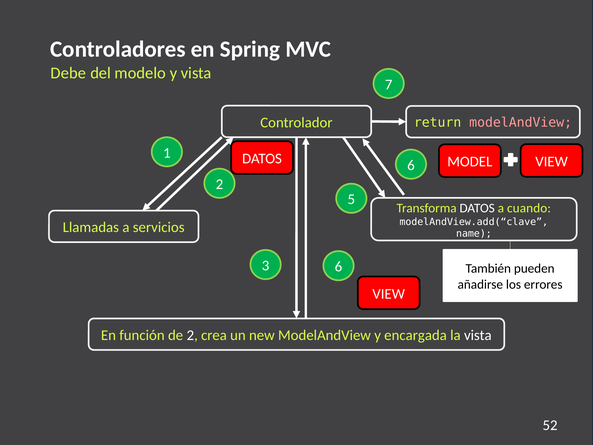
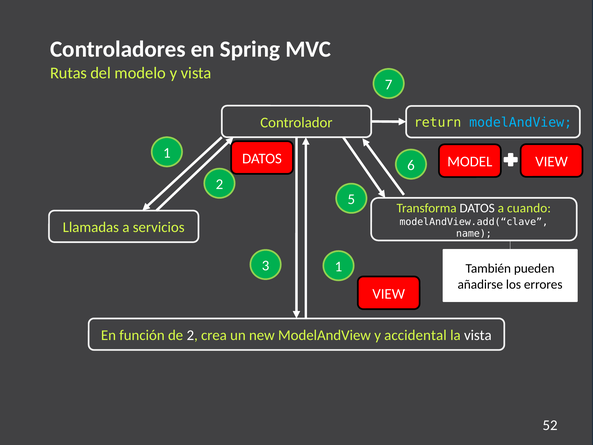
Debe: Debe -> Rutas (69, 73)
modelAndView colour: pink -> light blue (521, 123)
3 6: 6 -> 1 (338, 267)
encargada: encargada -> accidental (415, 335)
